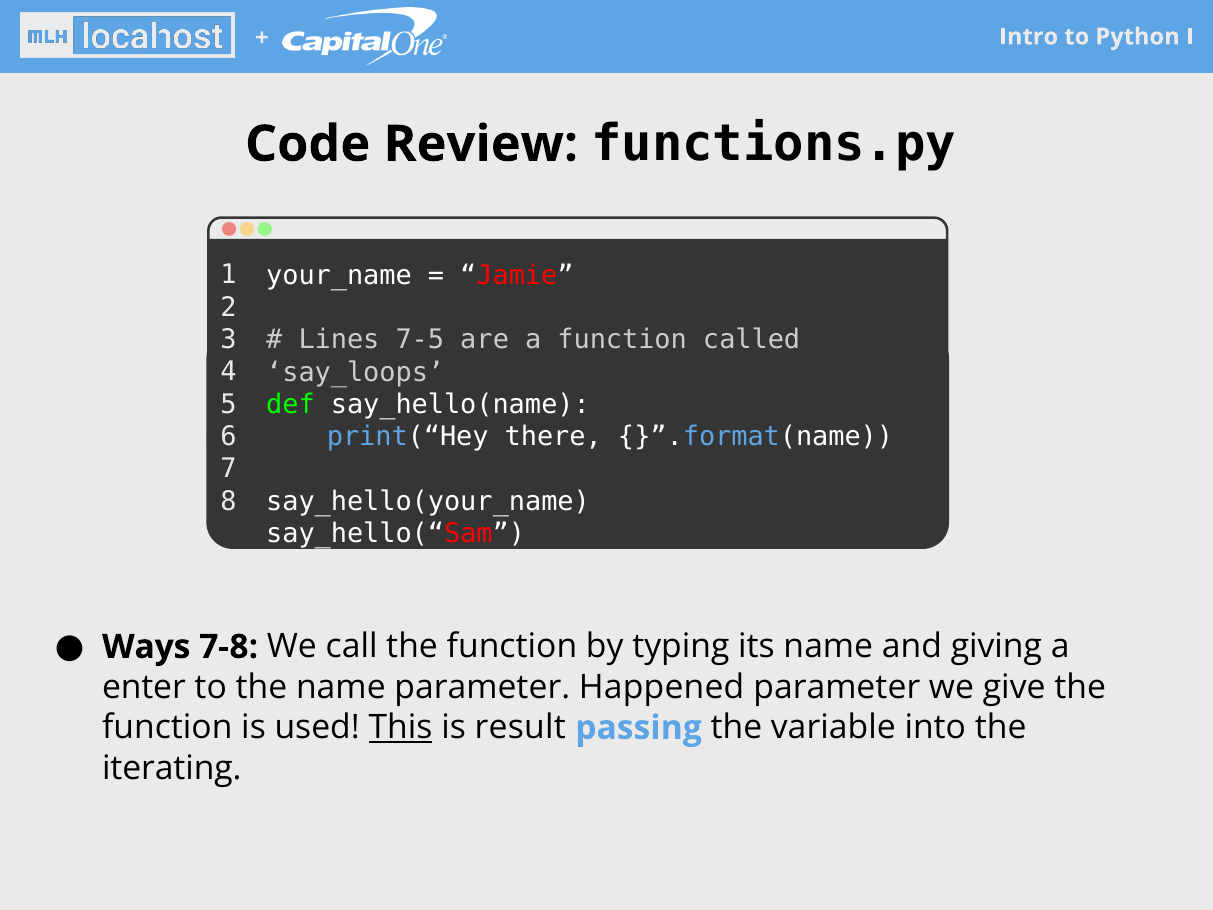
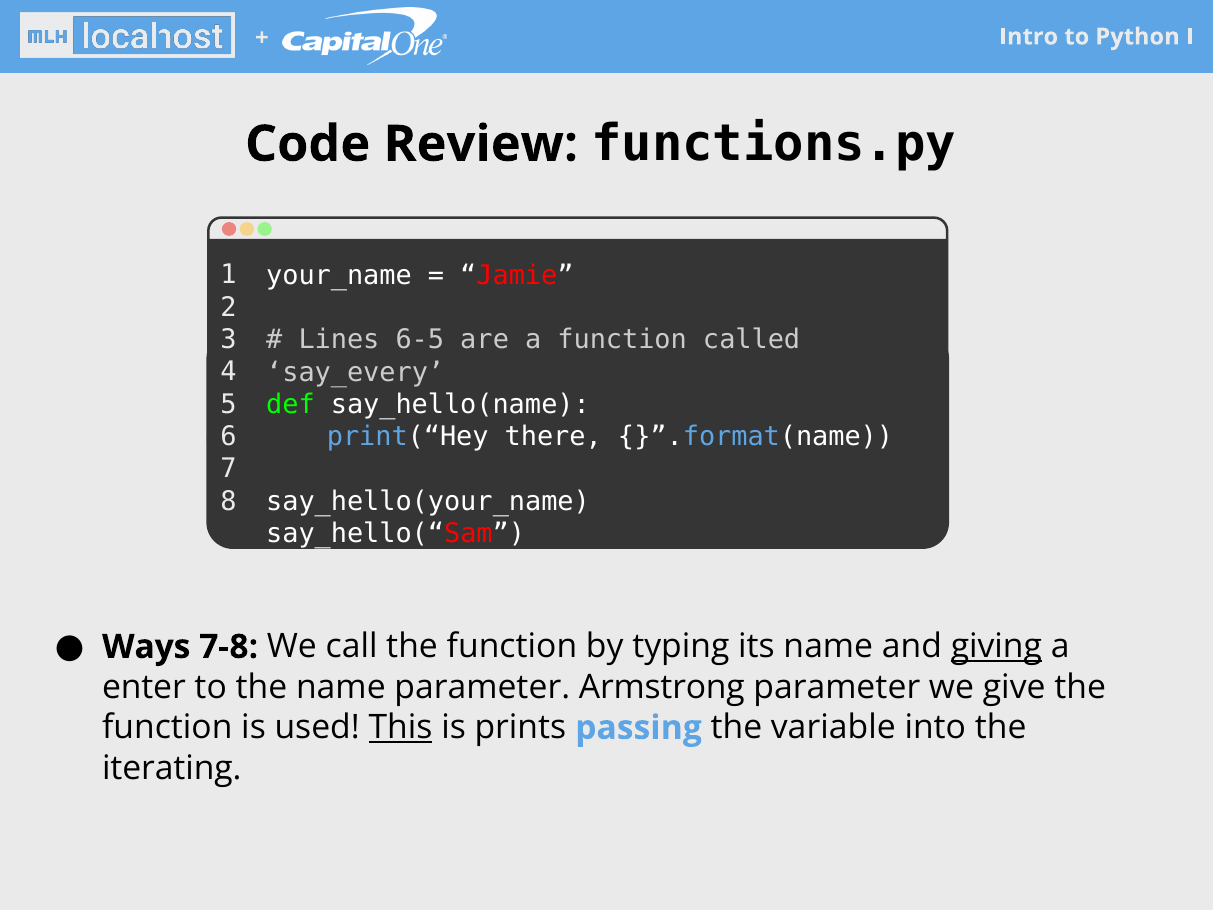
7-5: 7-5 -> 6-5 (420, 340)
say_loops: say_loops -> say_every (355, 372)
giving underline: none -> present (996, 647)
Happened: Happened -> Armstrong (662, 687)
result: result -> prints (520, 728)
